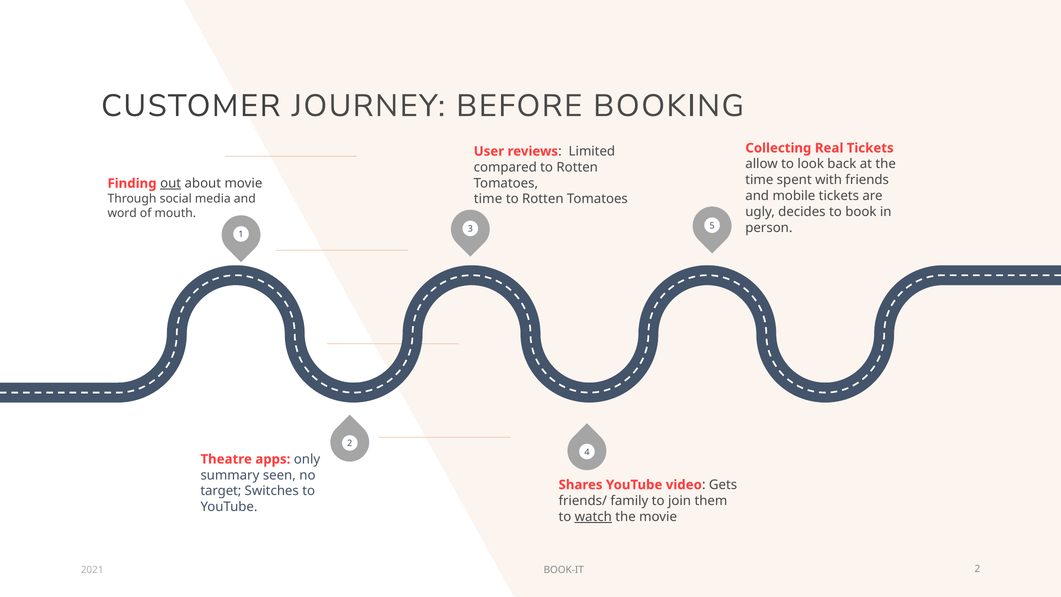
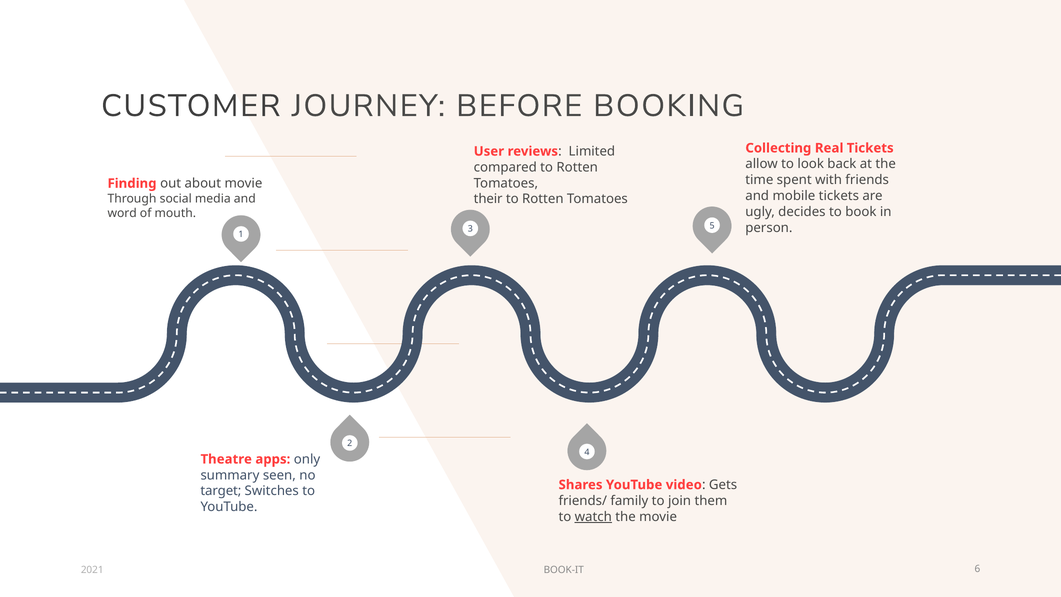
out underline: present -> none (171, 183)
time: time -> their (488, 199)
BOOK-IT 2: 2 -> 6 (977, 569)
